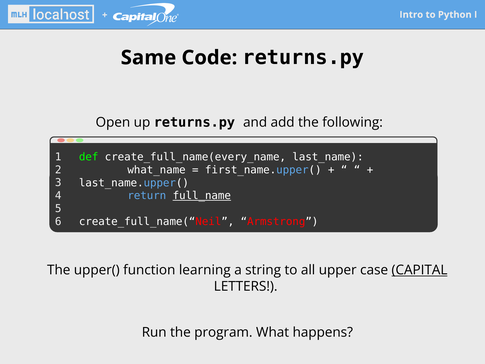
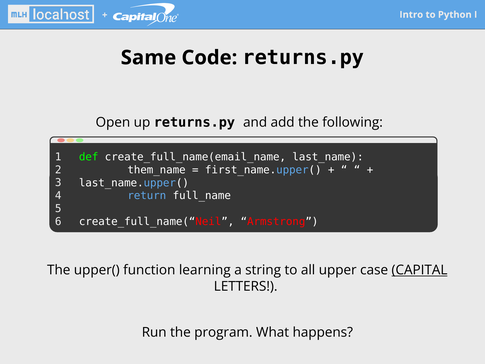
create_full_name(every_name: create_full_name(every_name -> create_full_name(email_name (195, 157)
what_name: what_name -> them_name (157, 170)
full_name underline: present -> none (202, 196)
